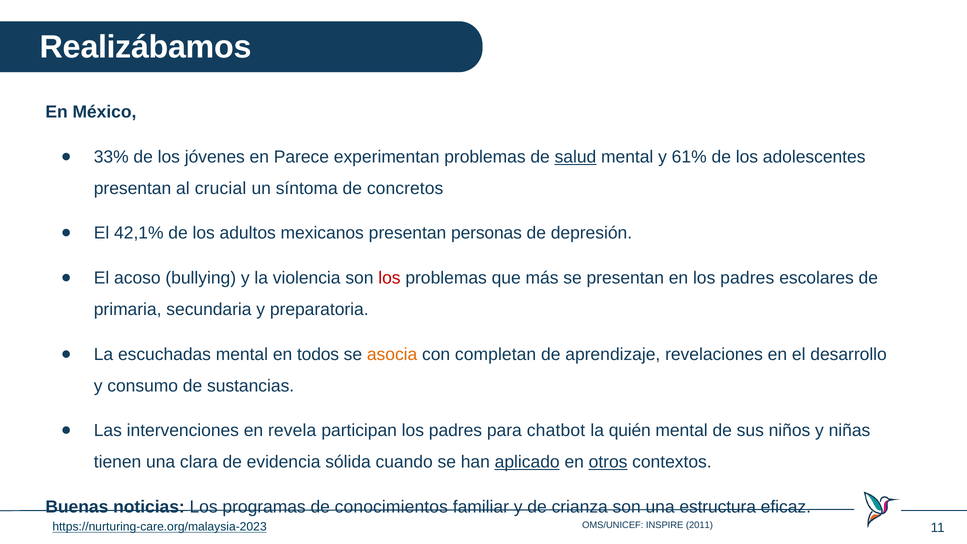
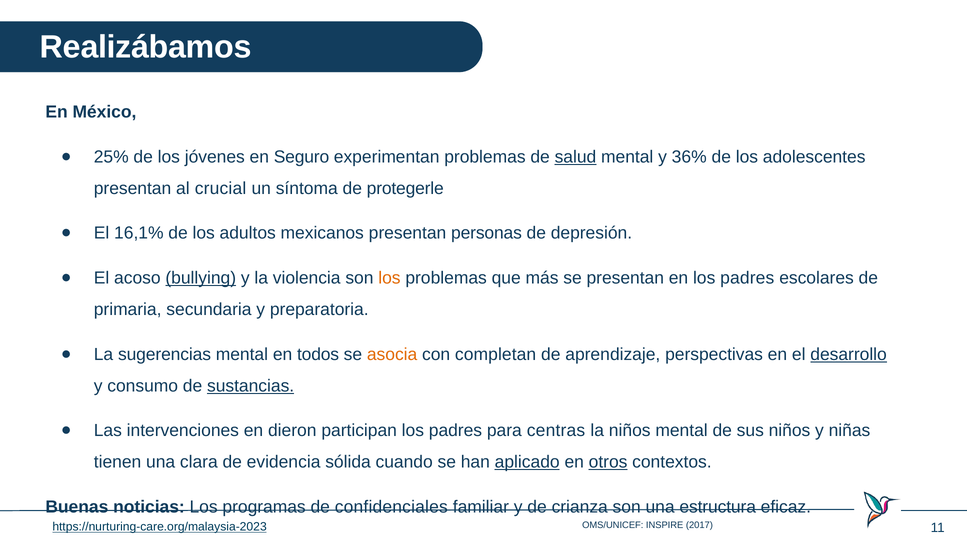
33%: 33% -> 25% (111, 157)
Parece: Parece -> Seguro (302, 157)
61%: 61% -> 36% (689, 157)
concretos: concretos -> protegerle (405, 188)
42,1%: 42,1% -> 16,1% (139, 233)
bullying underline: none -> present (201, 278)
los colour: red -> orange (389, 278)
escuchadas: escuchadas -> sugerencias (165, 354)
revelaciones: revelaciones -> perspectivas (714, 354)
desarrollo underline: none -> present (849, 354)
sustancias underline: none -> present (251, 386)
revela: revela -> dieron (292, 431)
chatbot: chatbot -> centras (556, 431)
la quién: quién -> niños (630, 431)
conocimientos: conocimientos -> confidenciales (391, 507)
2011: 2011 -> 2017 (699, 525)
